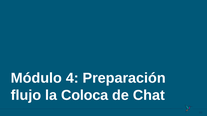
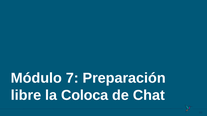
4: 4 -> 7 (72, 78)
flujo: flujo -> libre (26, 96)
